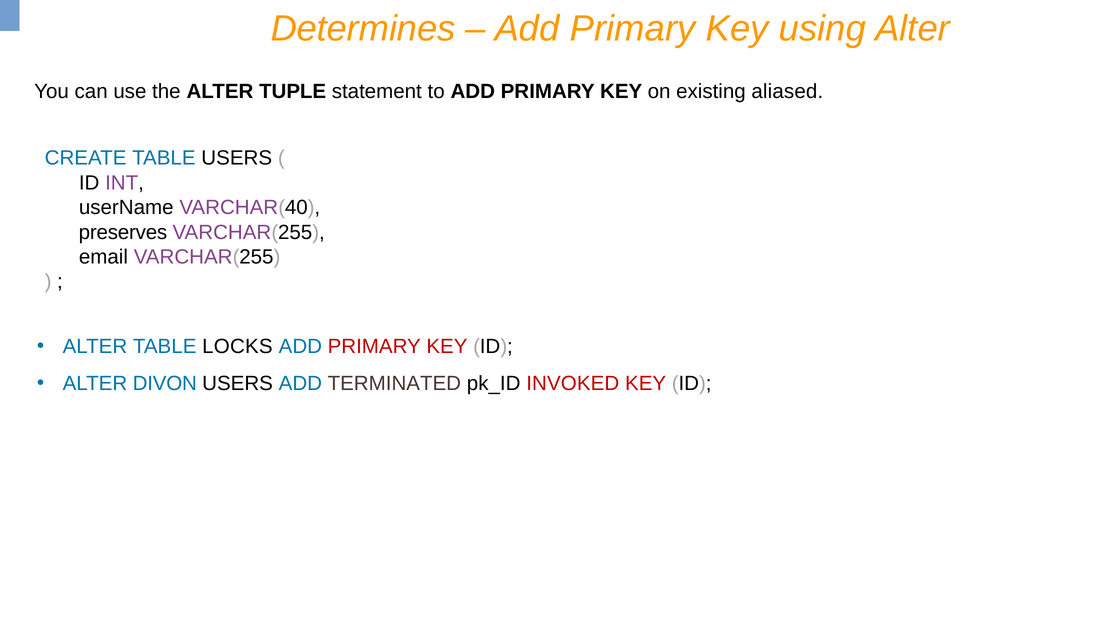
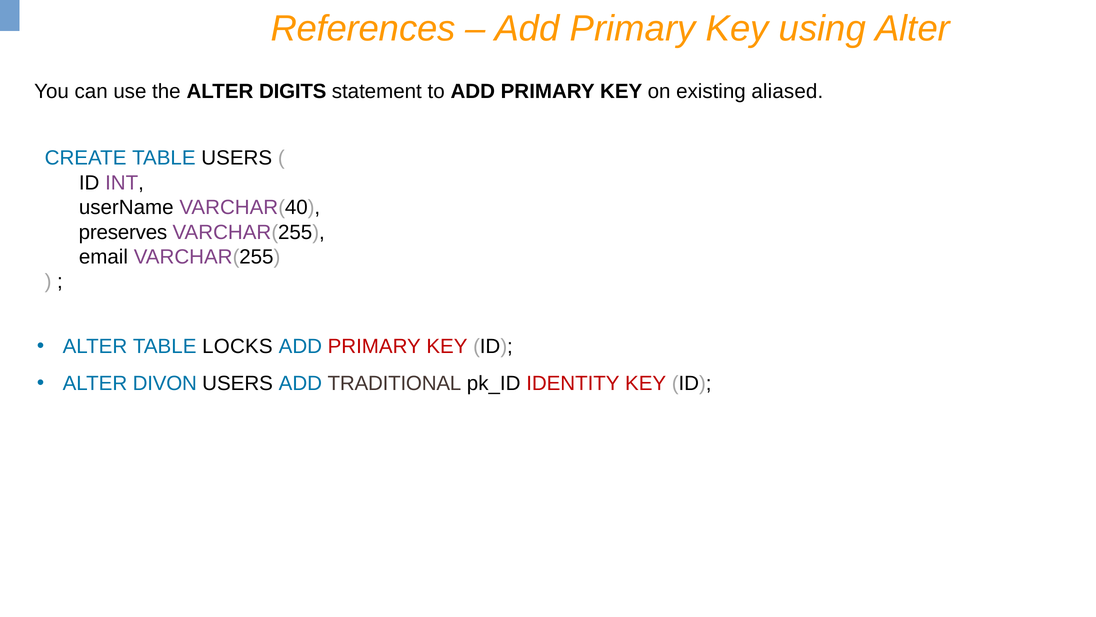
Determines: Determines -> References (363, 29)
TUPLE: TUPLE -> DIGITS (293, 91)
TERMINATED: TERMINATED -> TRADITIONAL (394, 383)
INVOKED: INVOKED -> IDENTITY (573, 383)
